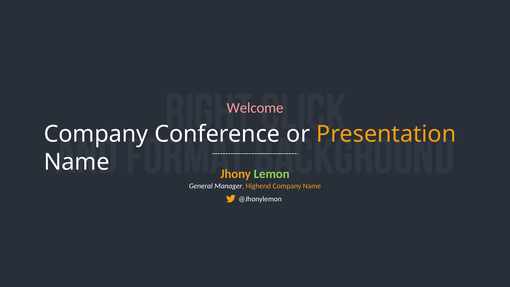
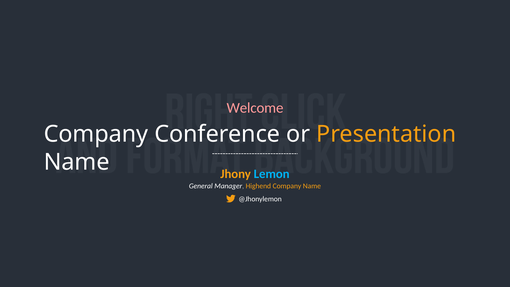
Lemon colour: light green -> light blue (272, 174)
